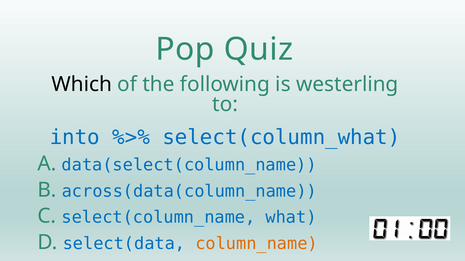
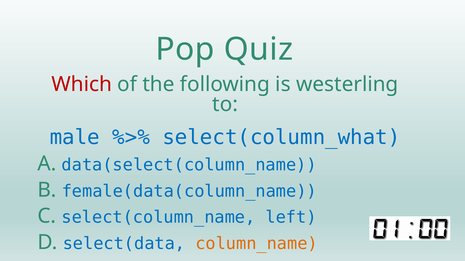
Which colour: black -> red (82, 84)
into: into -> male (75, 138)
across(data(column_name: across(data(column_name -> female(data(column_name (189, 192)
what: what -> left (291, 218)
